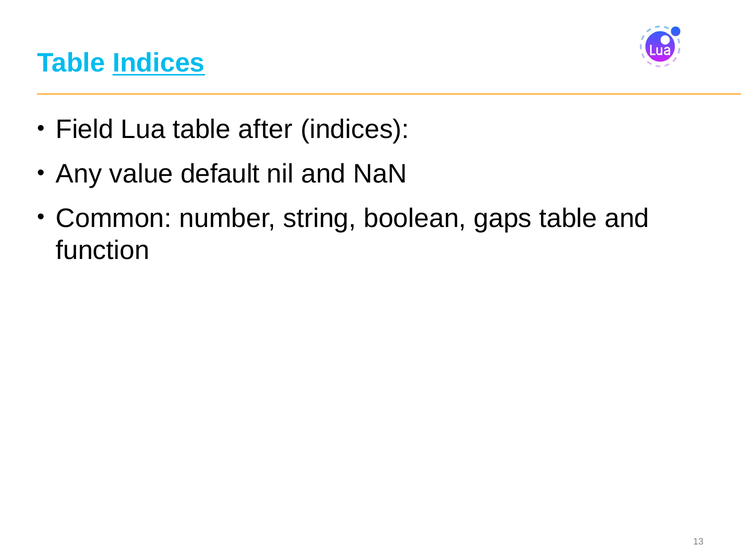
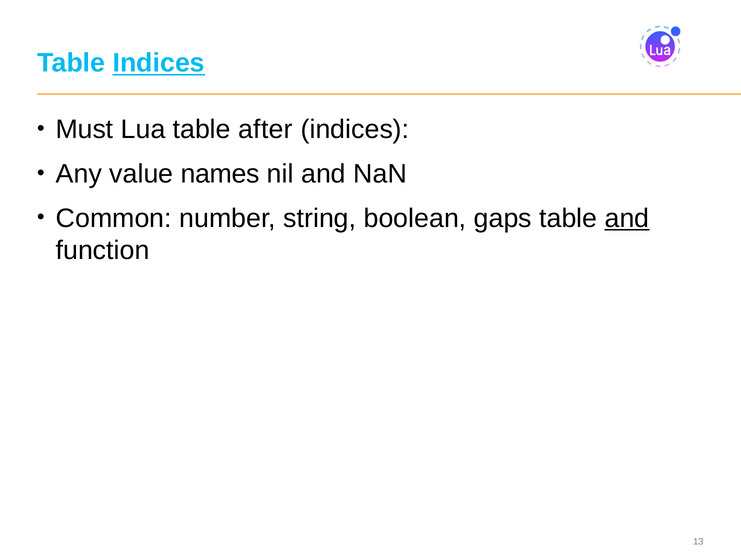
Field: Field -> Must (85, 130)
default: default -> names (220, 174)
and underline: none -> present (627, 219)
